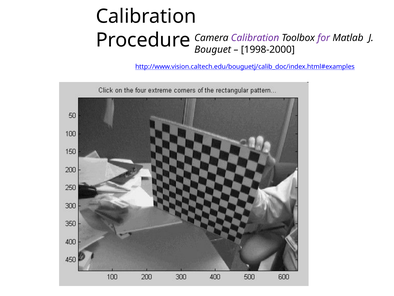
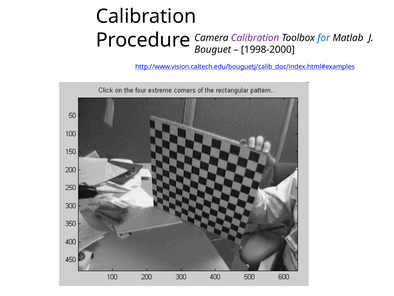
for colour: purple -> blue (324, 38)
